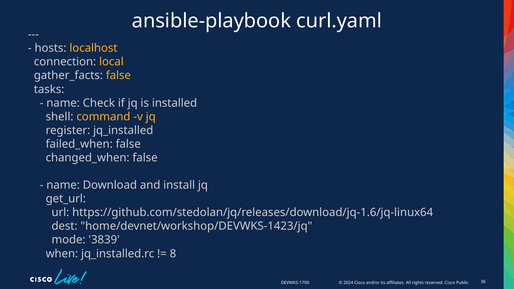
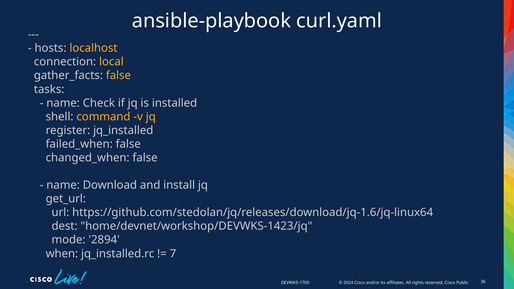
3839: 3839 -> 2894 (104, 240)
8: 8 -> 7 (173, 254)
